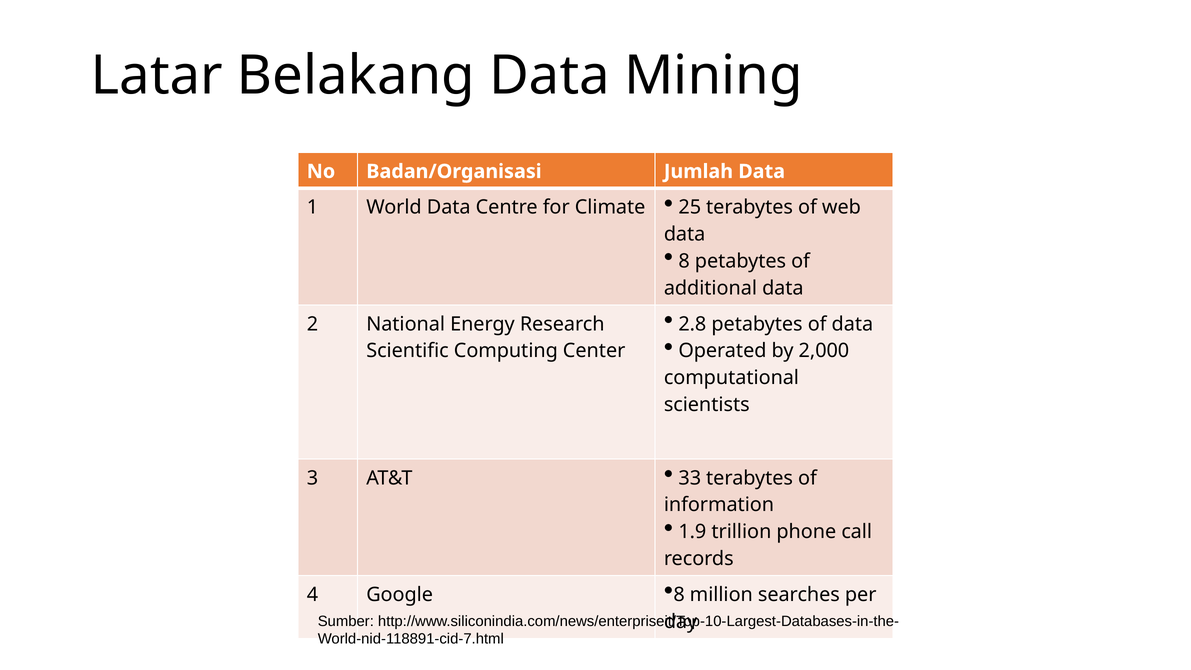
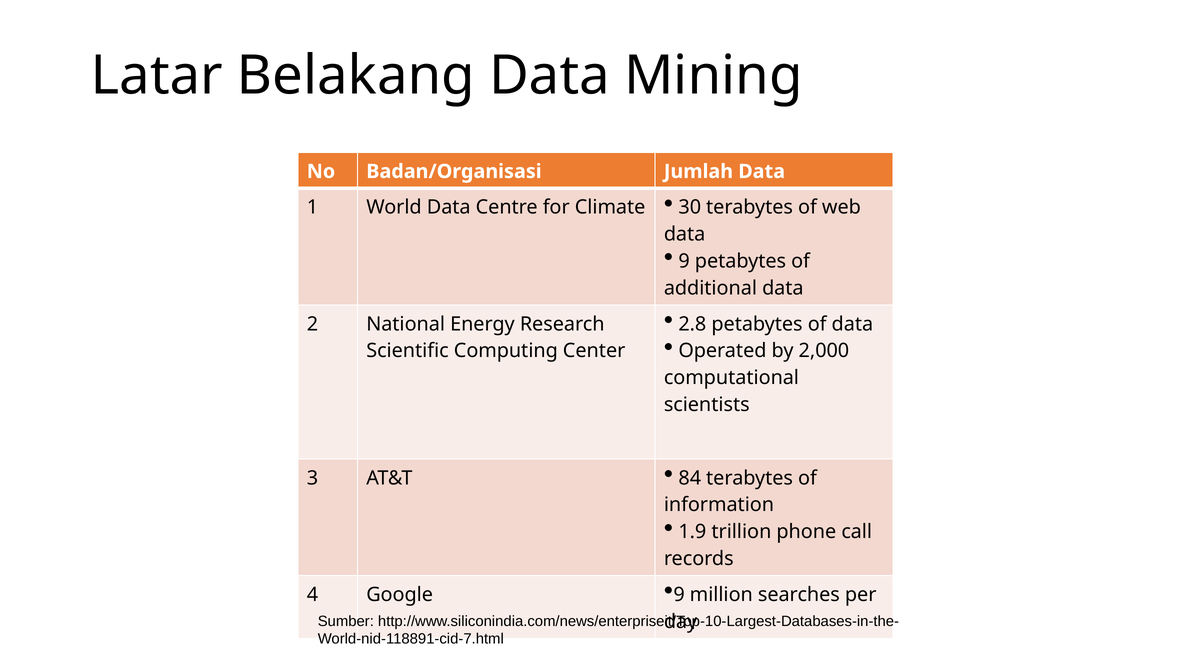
25: 25 -> 30 (690, 207)
8: 8 -> 9 (684, 261)
33: 33 -> 84 (690, 478)
8: 8 -> 9 (679, 595)
